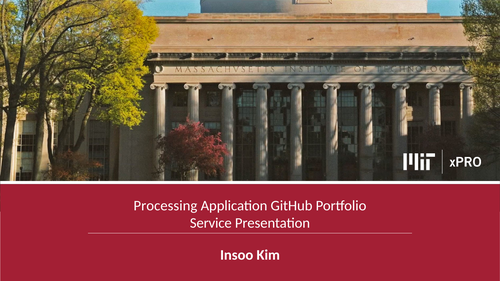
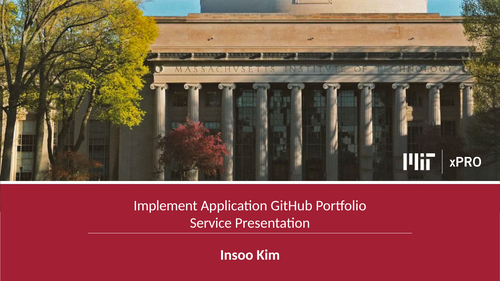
Processing: Processing -> Implement (166, 206)
